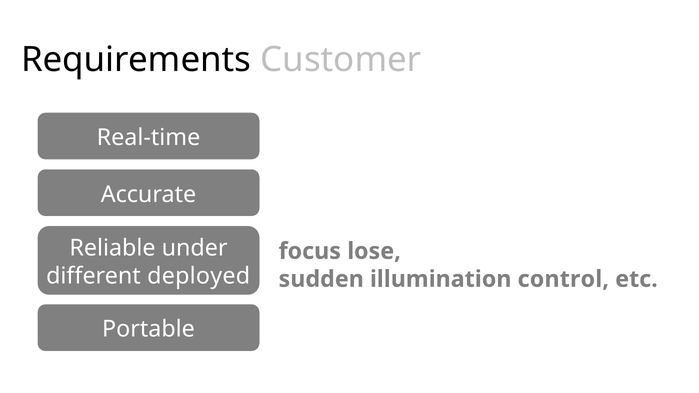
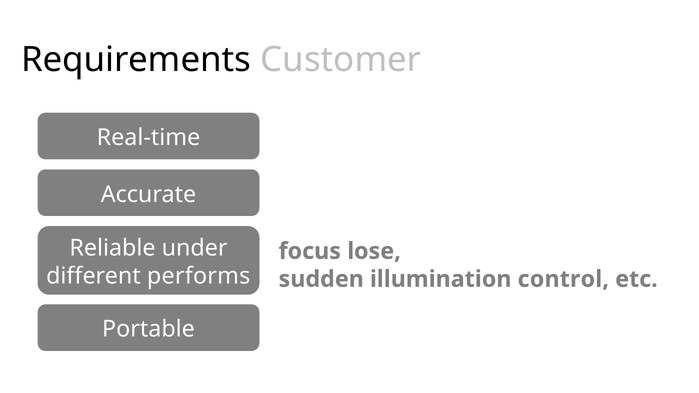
deployed: deployed -> performs (199, 276)
